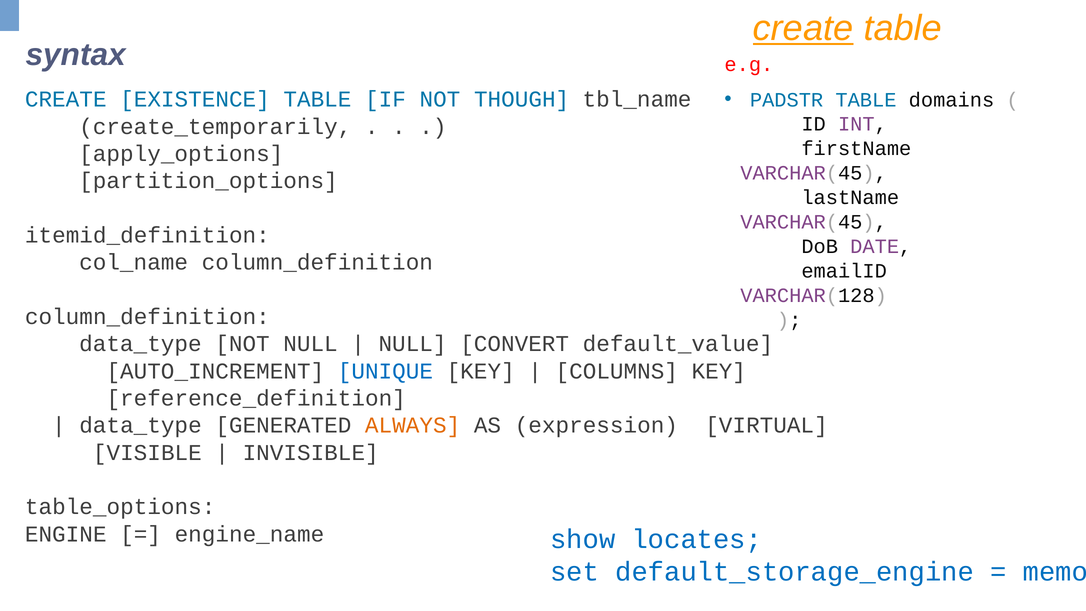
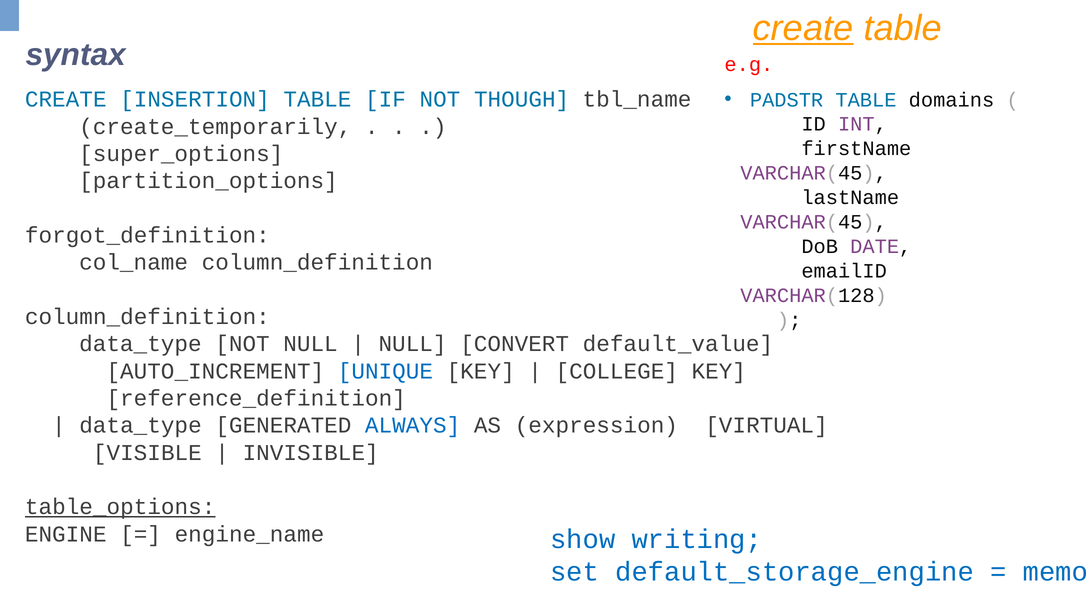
EXISTENCE: EXISTENCE -> INSERTION (195, 99)
apply_options: apply_options -> super_options (181, 154)
itemid_definition: itemid_definition -> forgot_definition (147, 235)
COLUMNS: COLUMNS -> COLLEGE (617, 371)
ALWAYS colour: orange -> blue (413, 425)
table_options underline: none -> present (120, 507)
locates: locates -> writing (697, 539)
